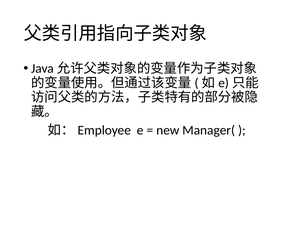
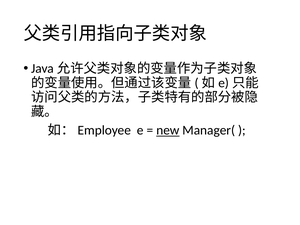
new underline: none -> present (168, 130)
